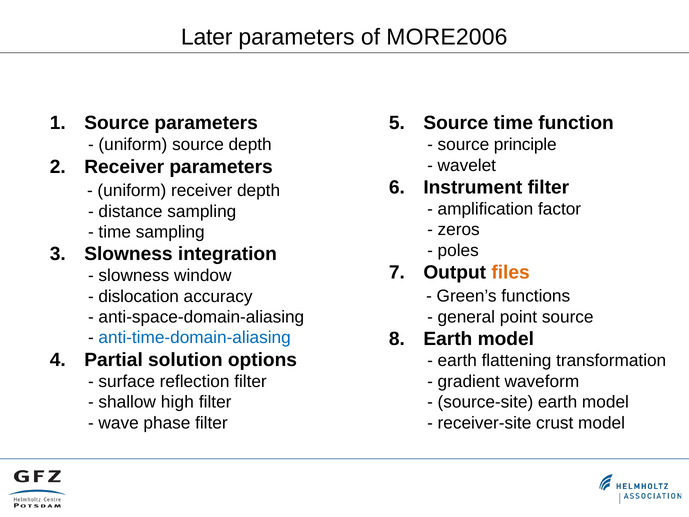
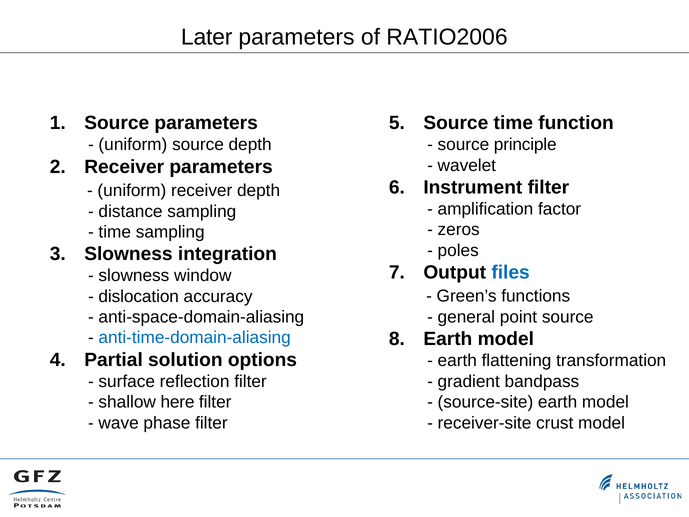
MORE2006: MORE2006 -> RATIO2006 (447, 37)
files colour: orange -> blue (511, 272)
waveform: waveform -> bandpass (542, 381)
high: high -> here (178, 402)
